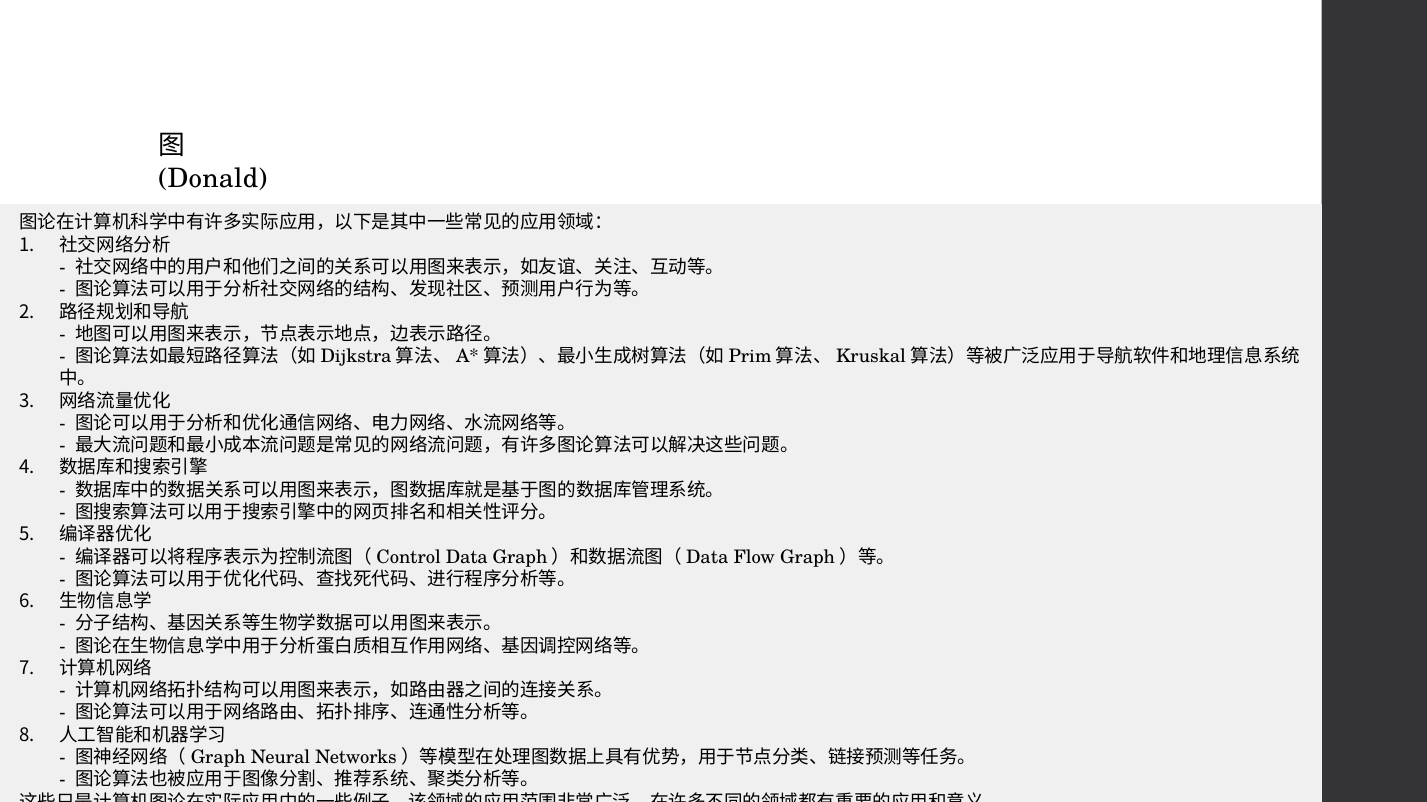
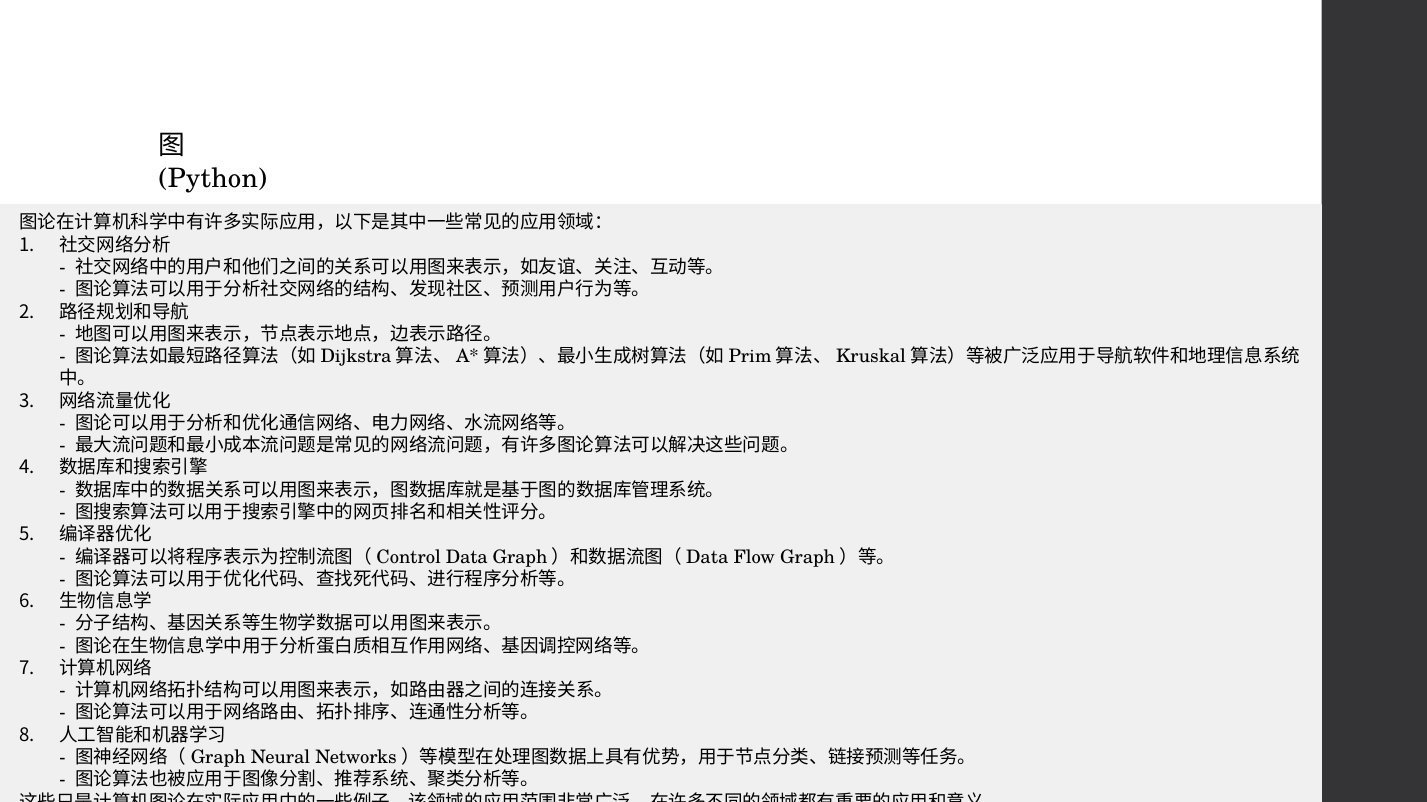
Donald: Donald -> Python (213, 178)
